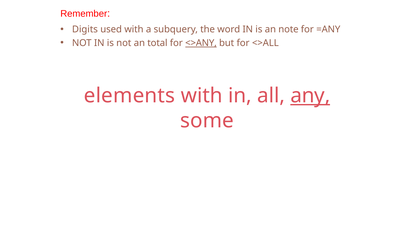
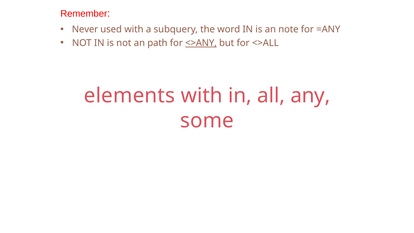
Digits: Digits -> Never (85, 29)
total: total -> path (157, 43)
any underline: present -> none (310, 96)
